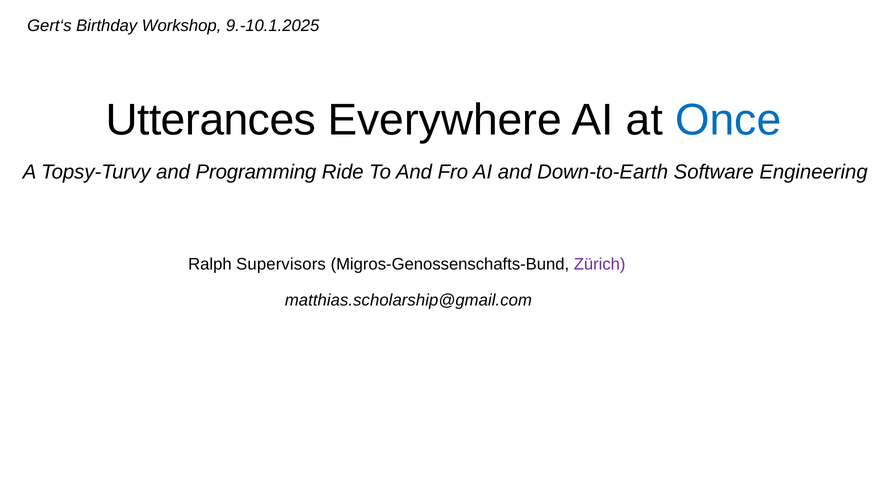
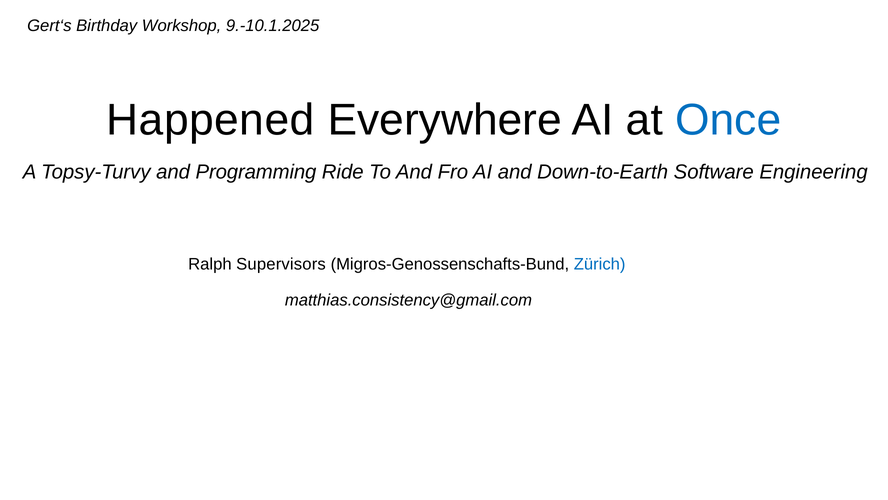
Utterances: Utterances -> Happened (210, 120)
Zürich colour: purple -> blue (600, 264)
matthias.scholarship@gmail.com: matthias.scholarship@gmail.com -> matthias.consistency@gmail.com (408, 300)
